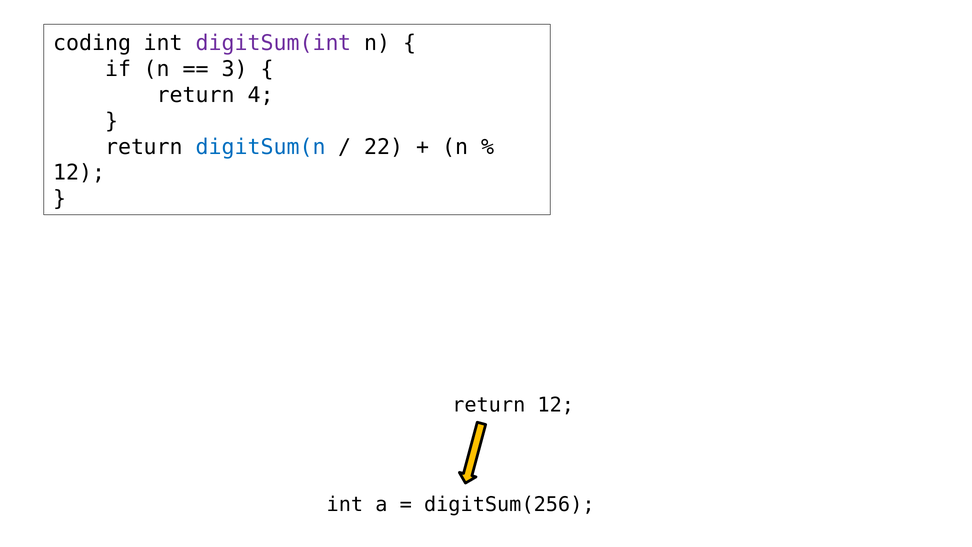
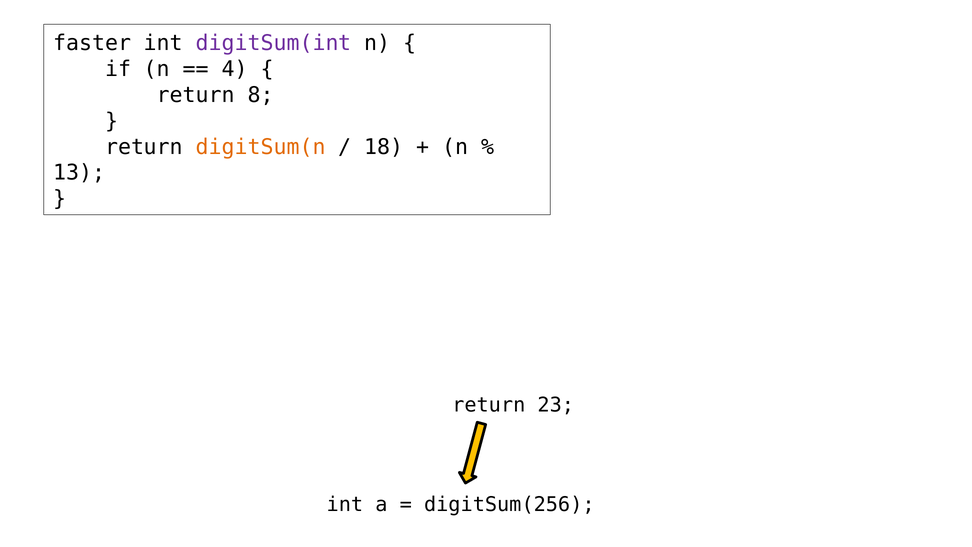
coding: coding -> faster (92, 43)
3: 3 -> 4 (235, 69)
4: 4 -> 8 (261, 95)
digitSum(n colour: blue -> orange (261, 147)
22: 22 -> 18 (384, 147)
12: 12 -> 13 (79, 173)
return 12: 12 -> 23 (556, 405)
